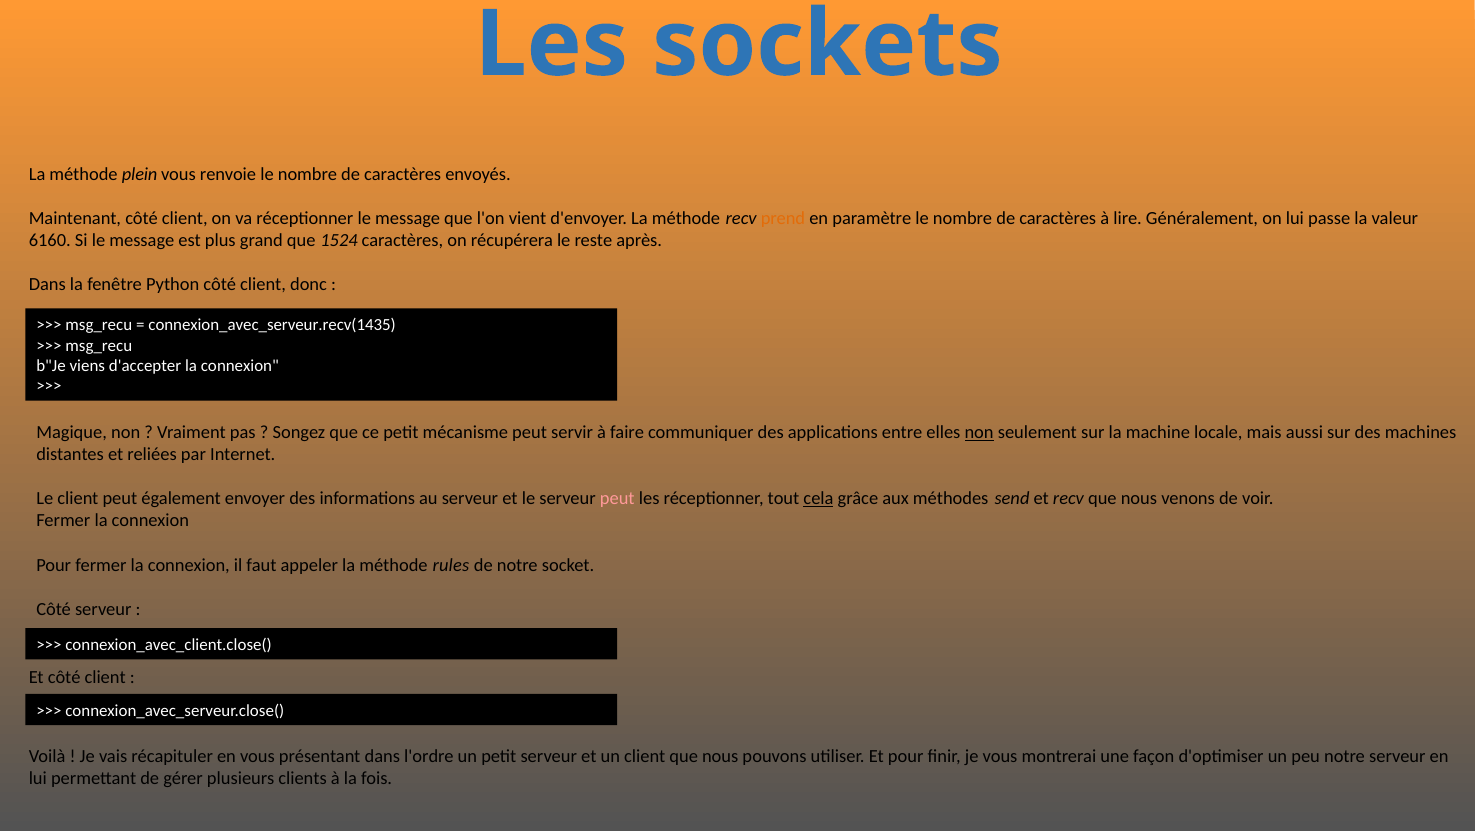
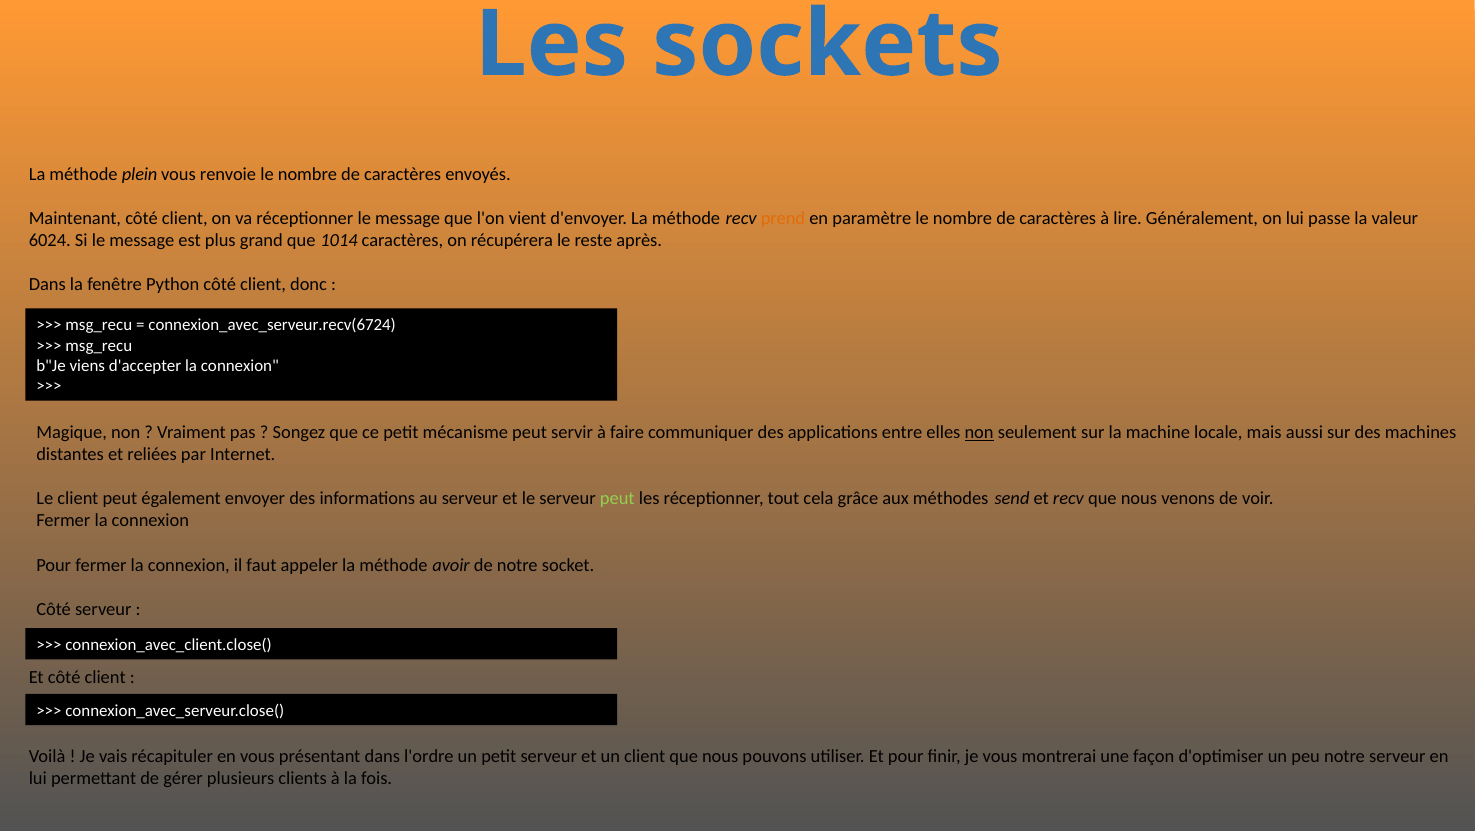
6160: 6160 -> 6024 (50, 241)
1524: 1524 -> 1014 (339, 241)
connexion_avec_serveur.recv(1435: connexion_avec_serveur.recv(1435 -> connexion_avec_serveur.recv(6724 (272, 325)
peut colour: pink -> light green (617, 499)
cela underline: present -> none (818, 499)
rules: rules -> avoir (451, 565)
